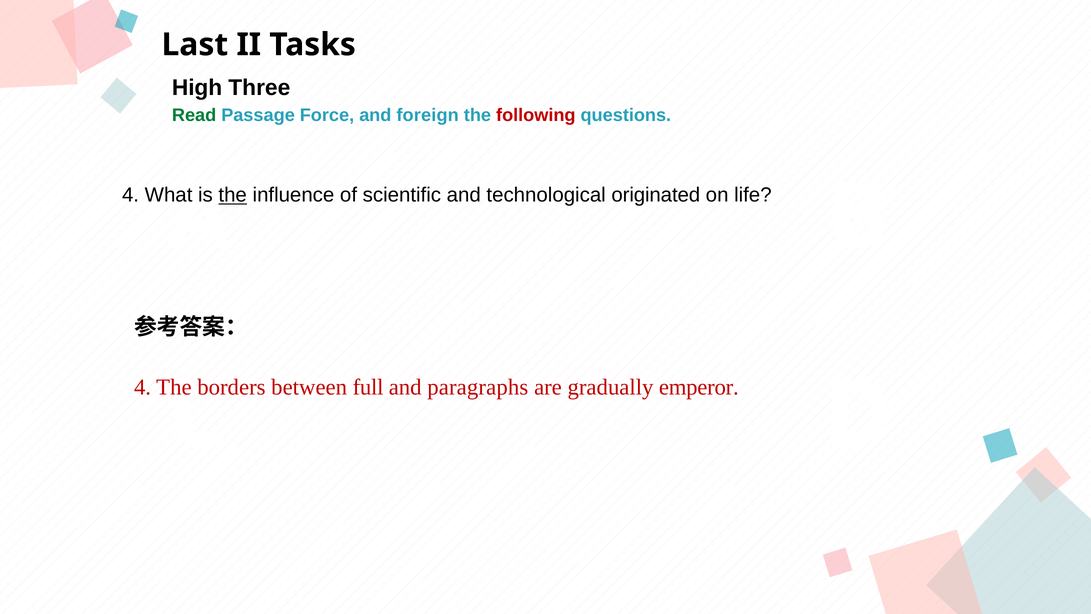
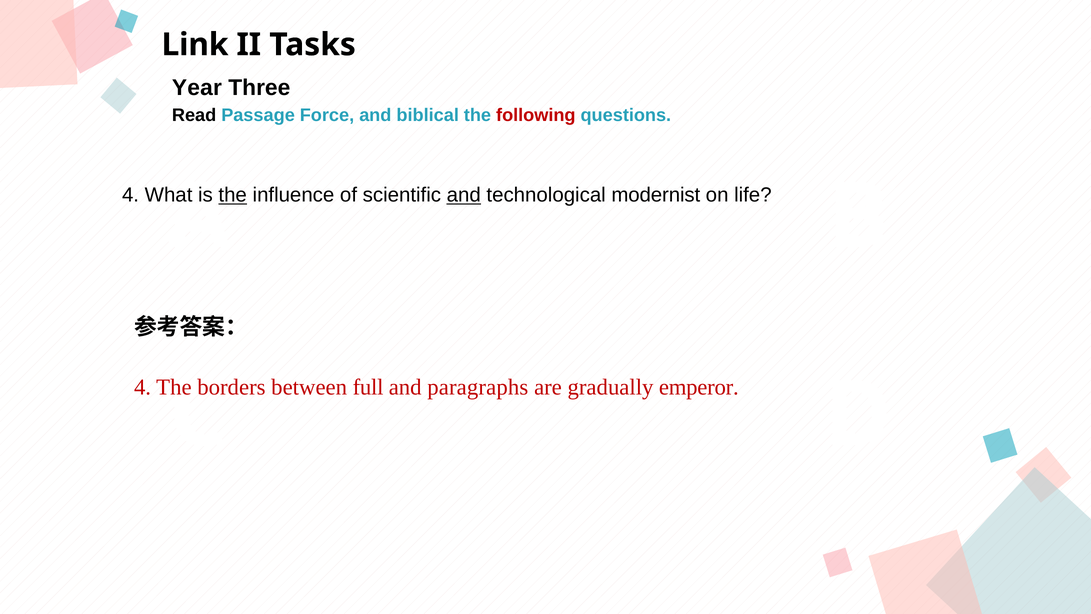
Last: Last -> Link (195, 45)
High: High -> Year (197, 88)
Read colour: green -> black (194, 115)
foreign: foreign -> biblical (428, 115)
and underline: none -> present (464, 195)
originated: originated -> modernist (656, 195)
